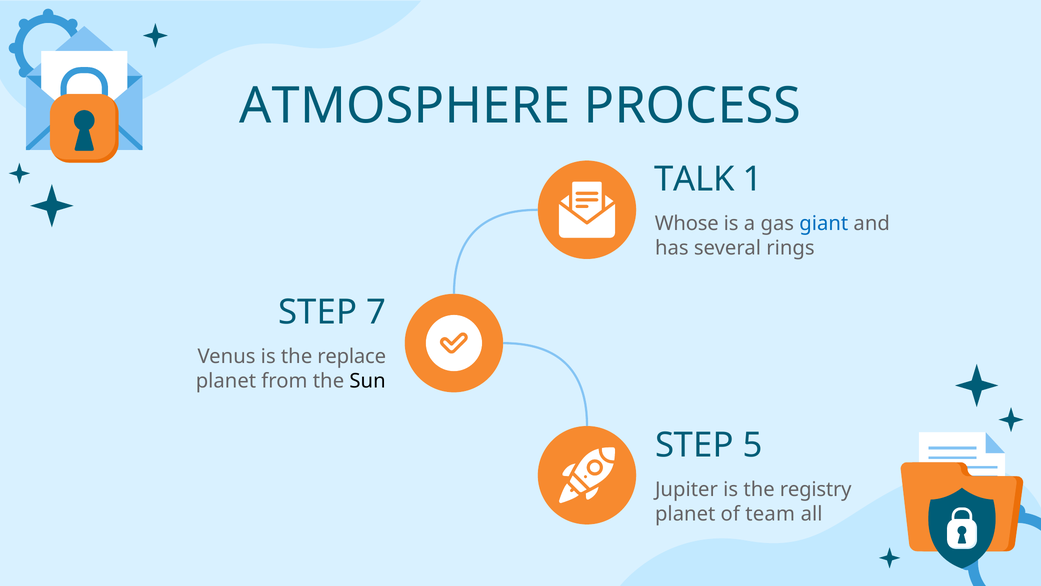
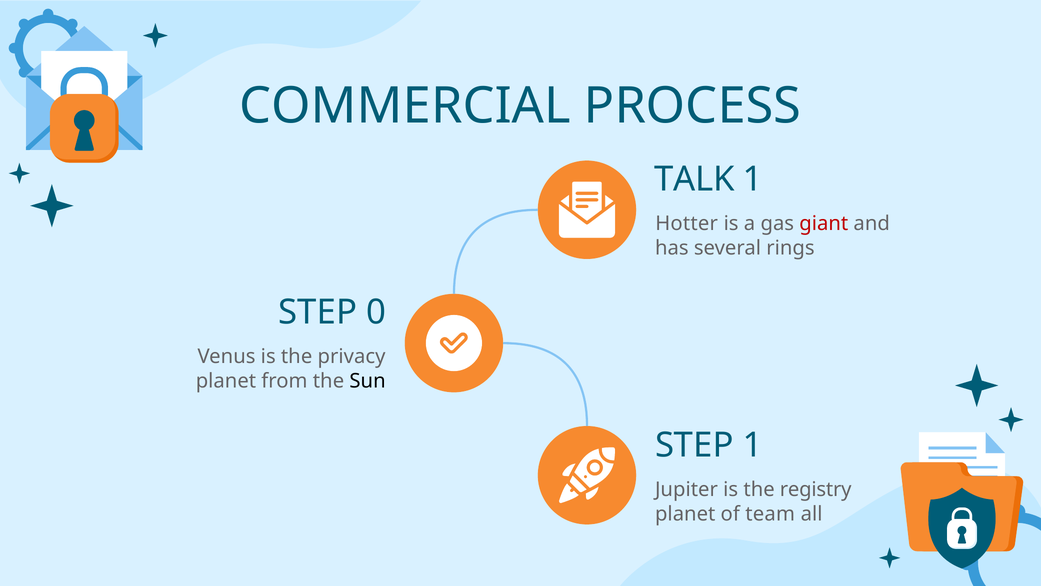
ATMOSPHERE: ATMOSPHERE -> COMMERCIAL (405, 106)
Whose: Whose -> Hotter (687, 223)
giant colour: blue -> red (824, 223)
7: 7 -> 0 (376, 312)
replace: replace -> privacy (352, 356)
STEP 5: 5 -> 1 (753, 445)
